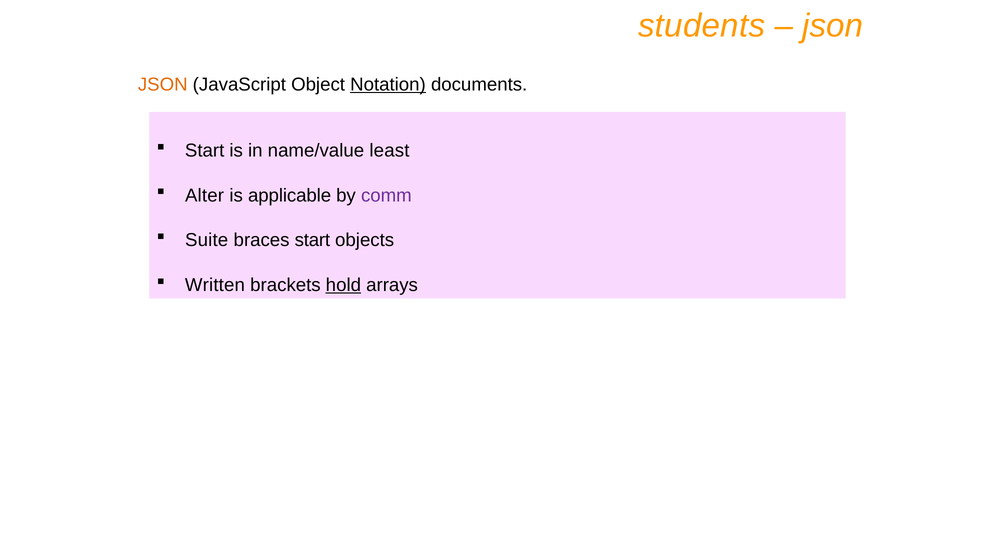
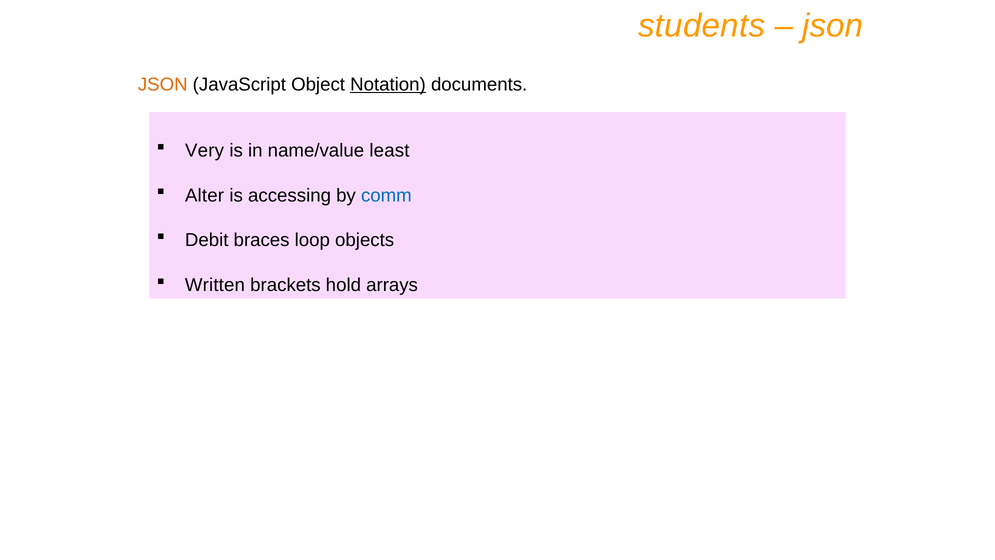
Start: Start -> Very (205, 150)
applicable: applicable -> accessing (290, 195)
comm colour: purple -> blue (386, 195)
Suite: Suite -> Debit (207, 240)
braces start: start -> loop (312, 240)
hold underline: present -> none (343, 285)
